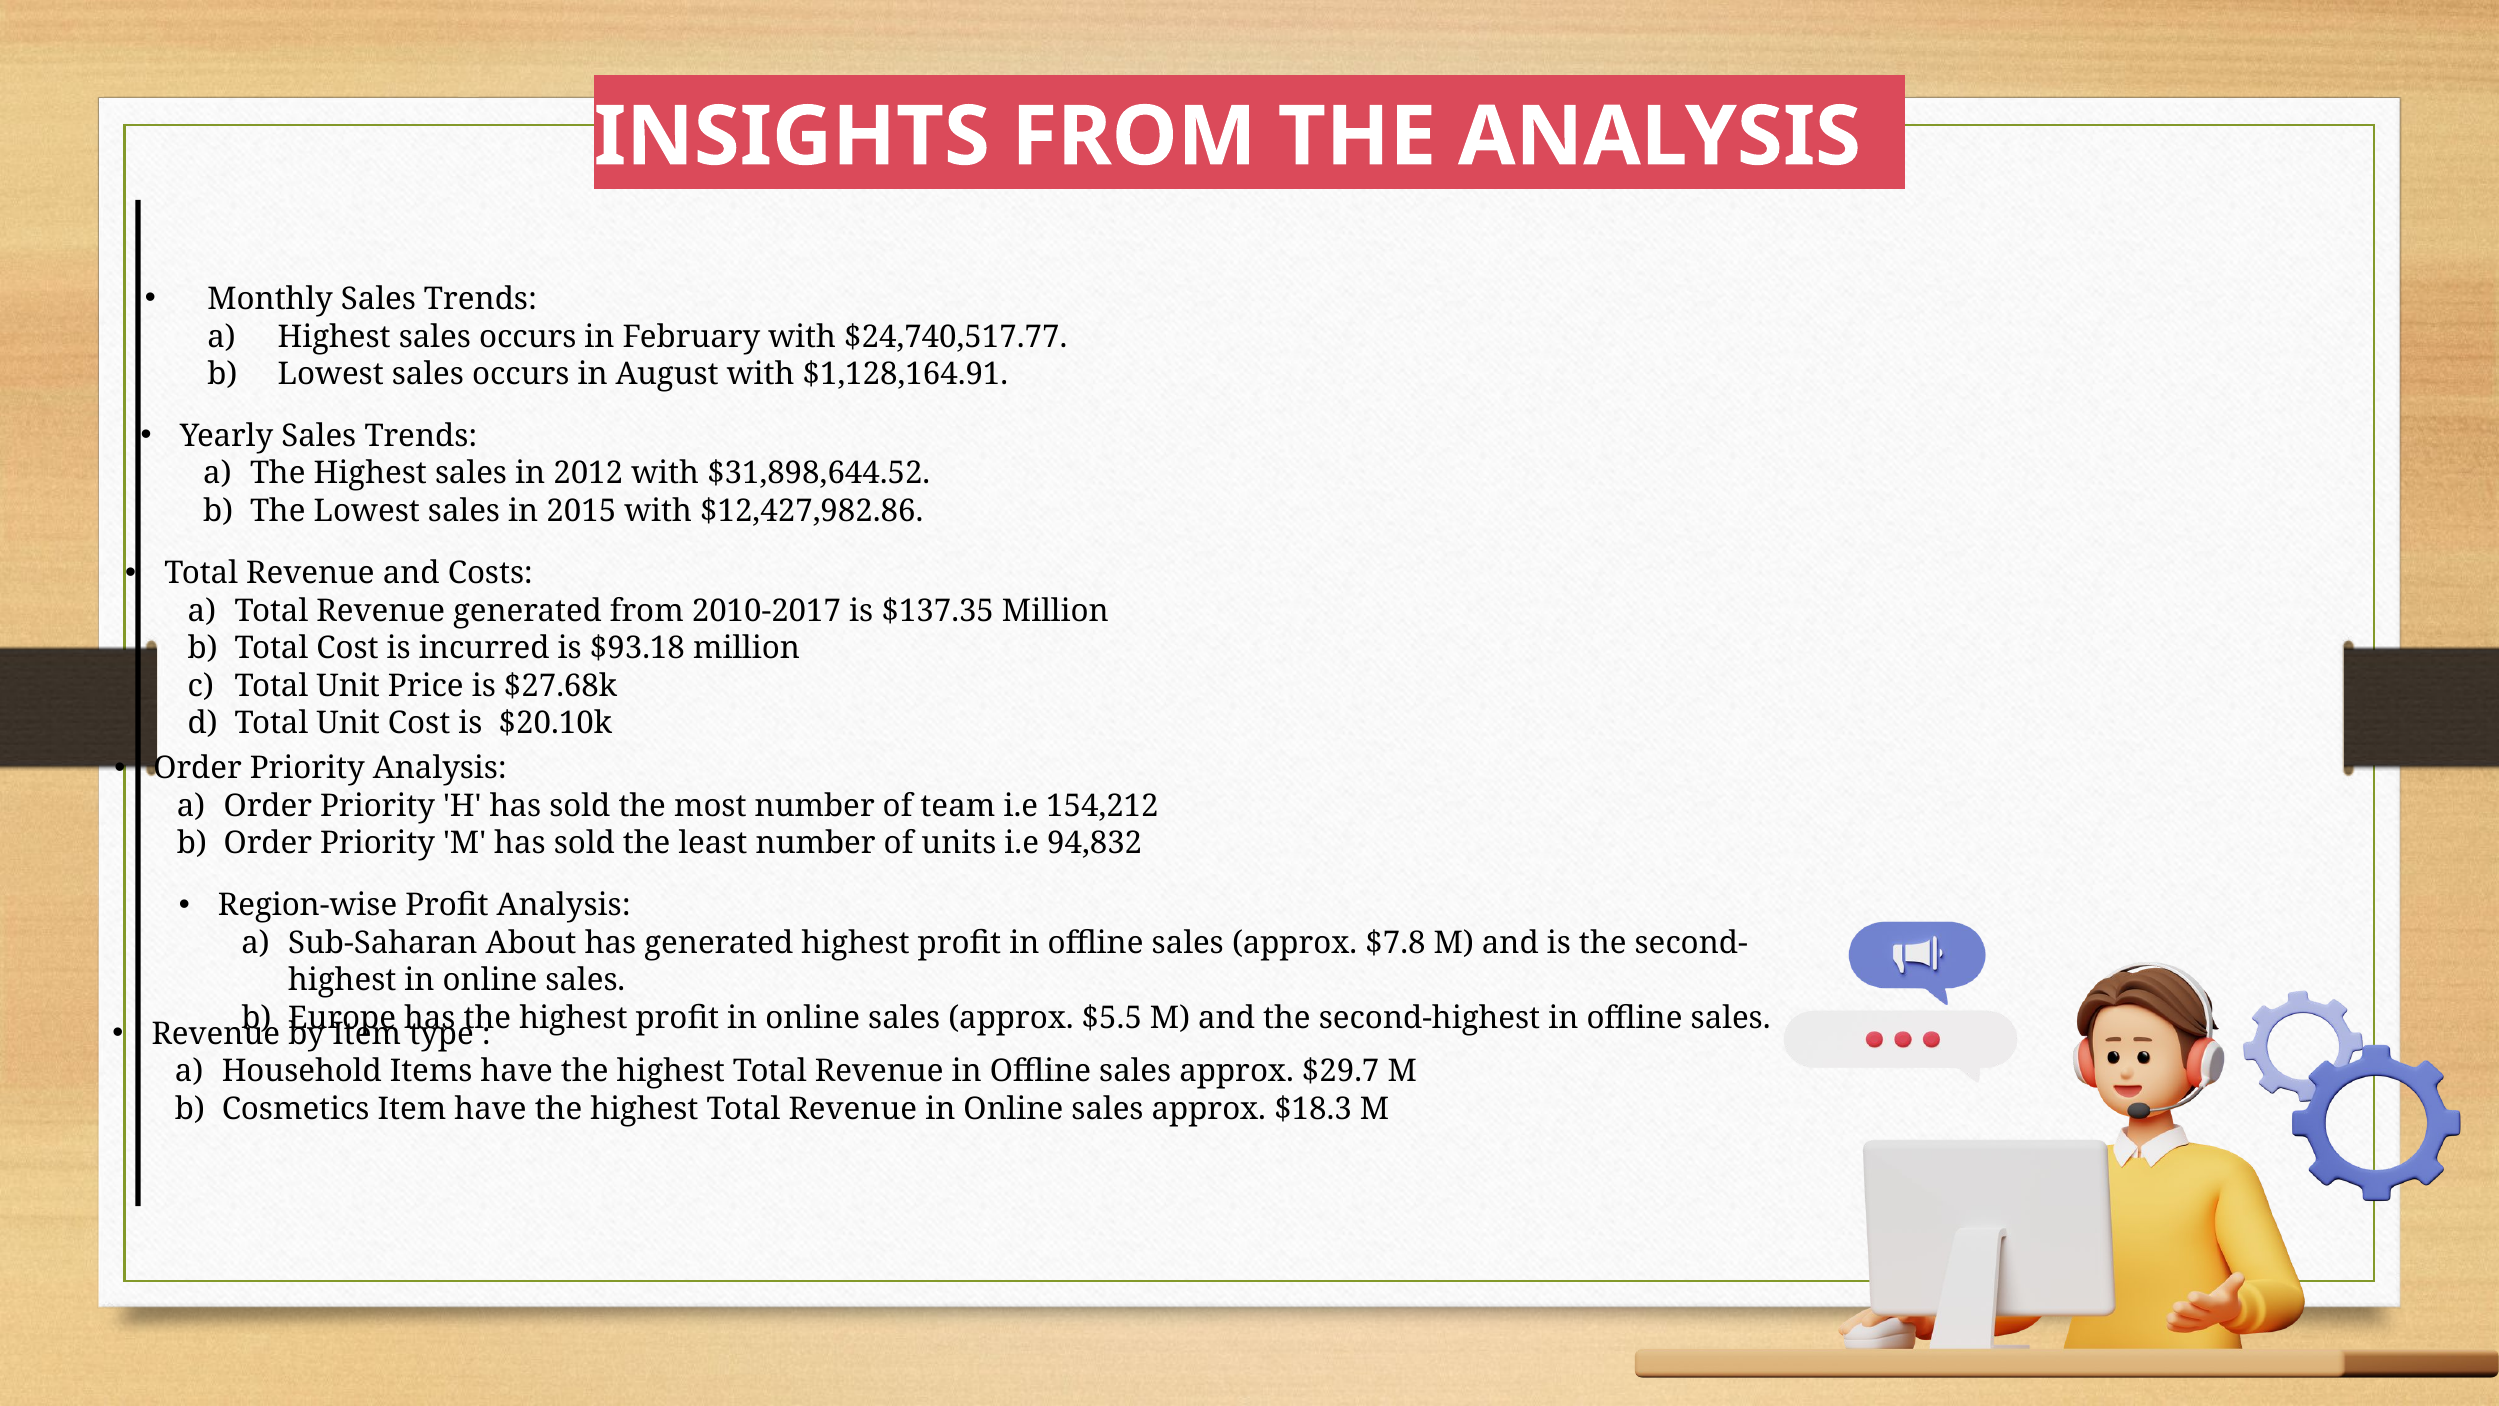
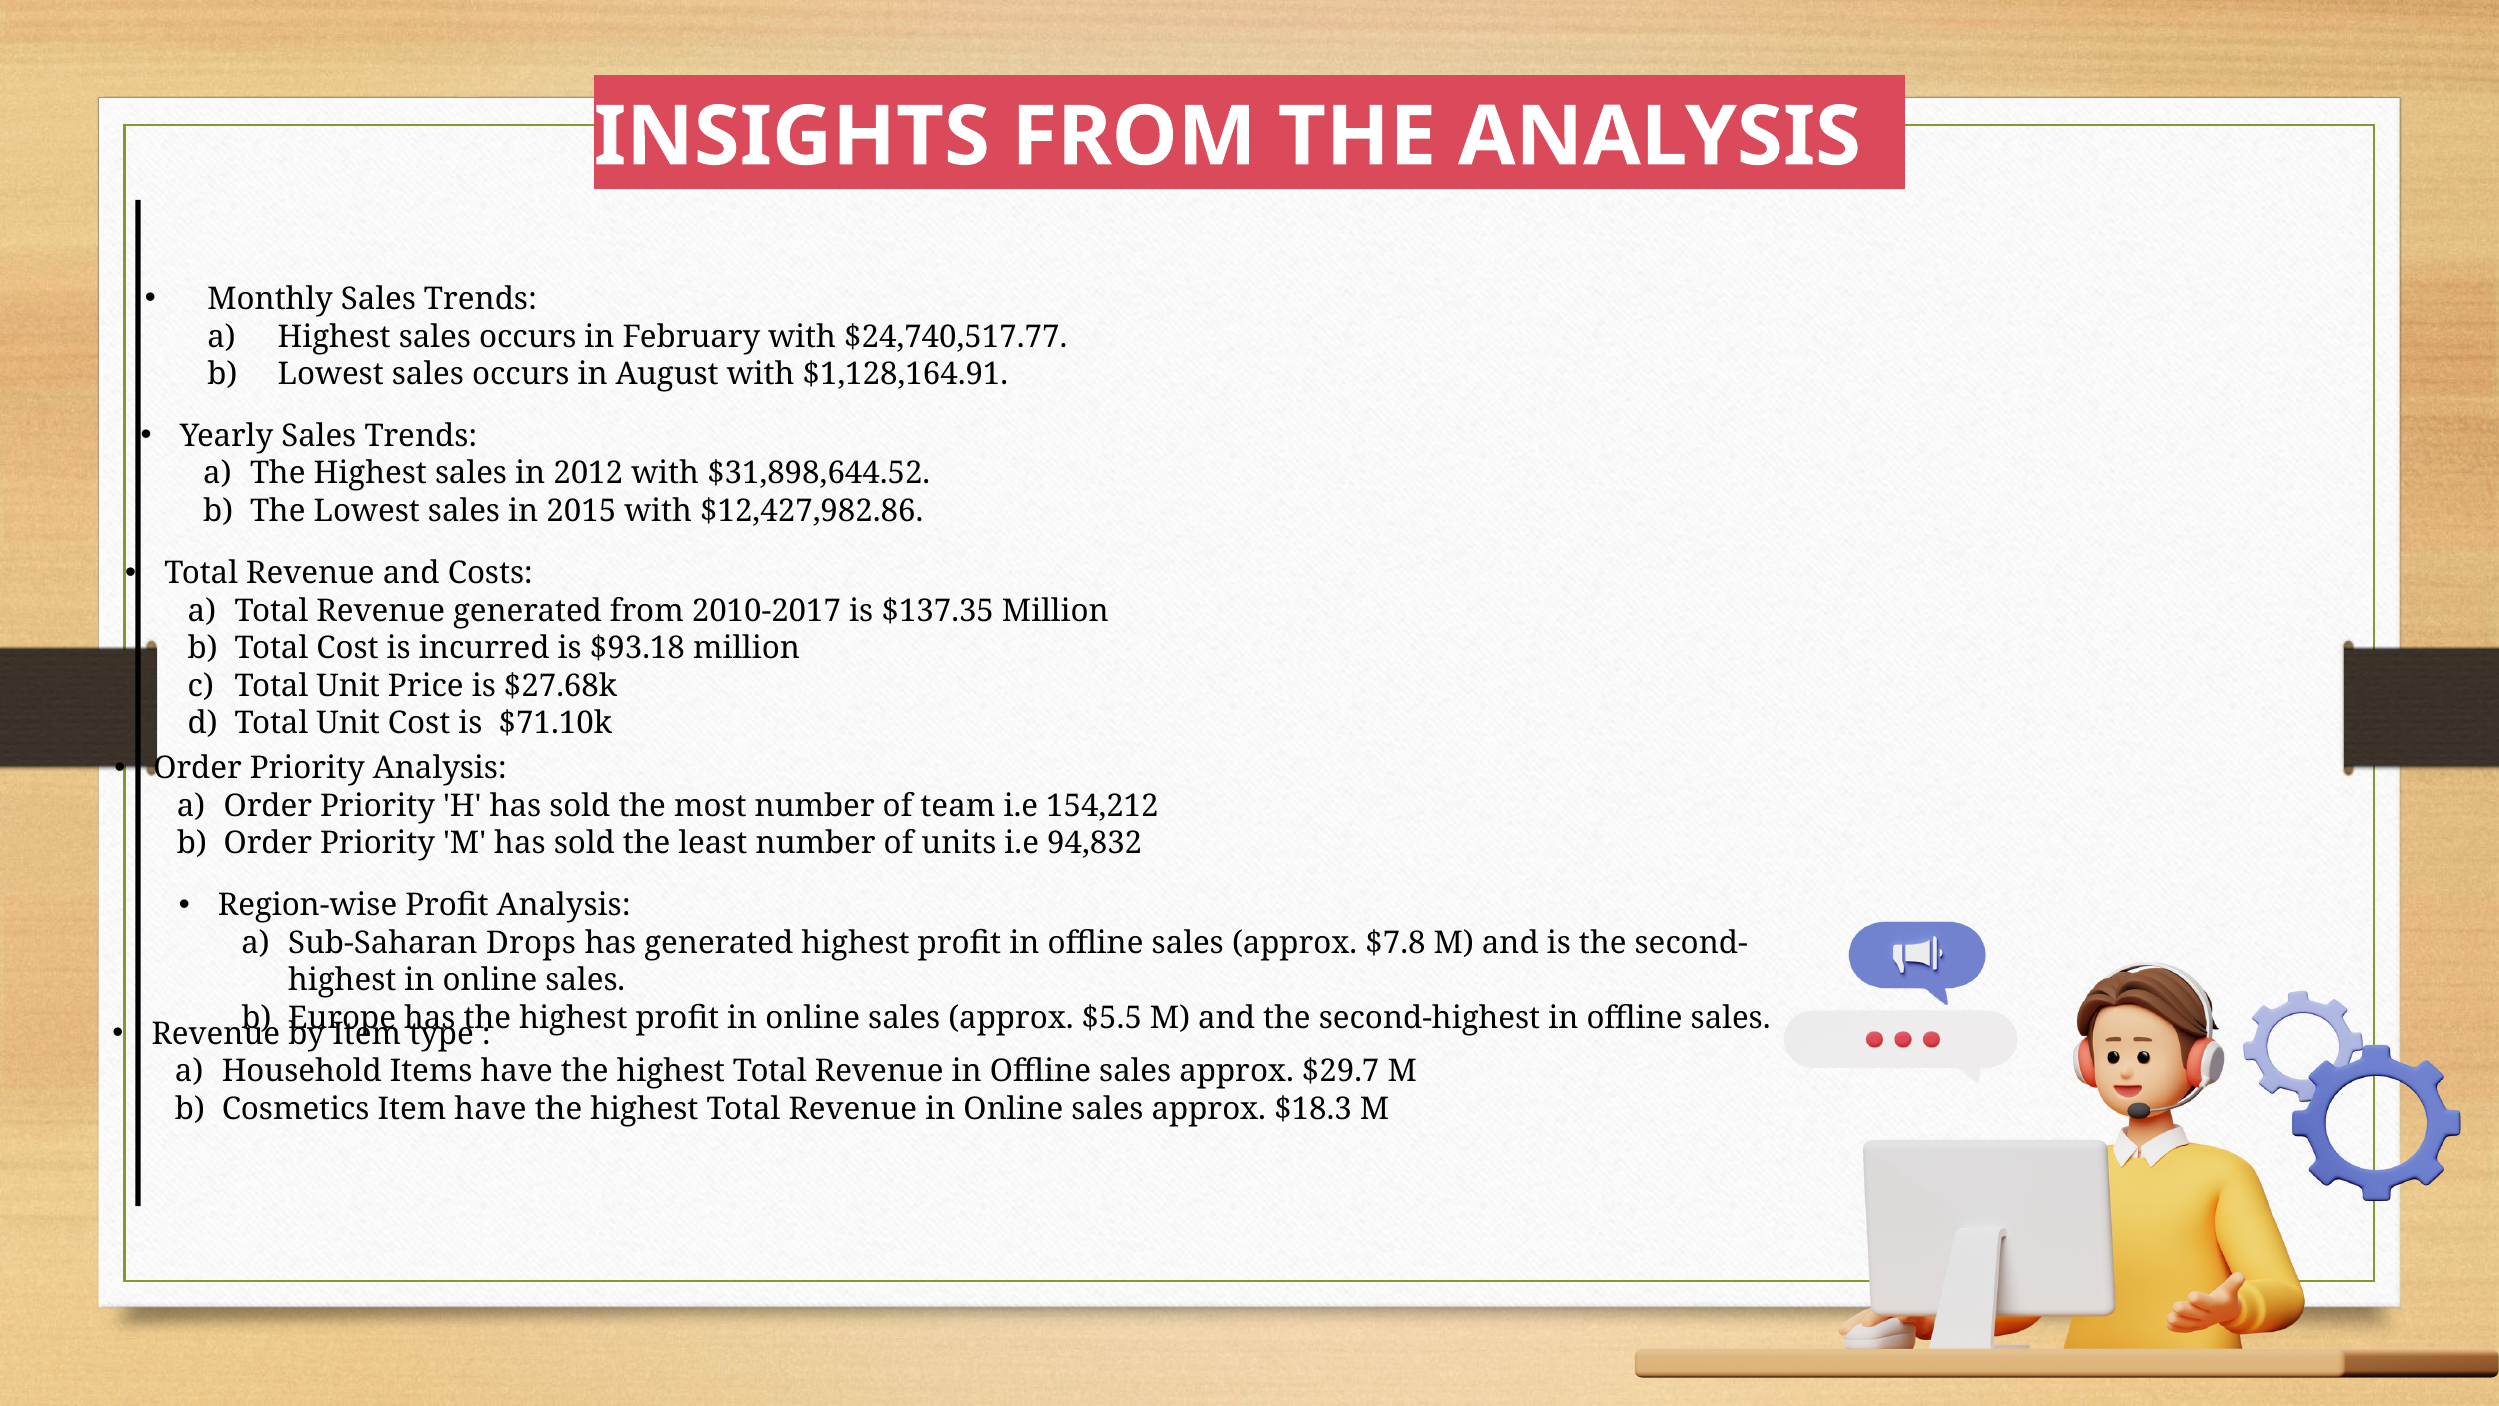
$20.10k: $20.10k -> $71.10k (555, 723)
About: About -> Drops (531, 943)
